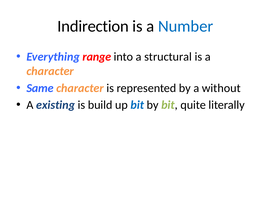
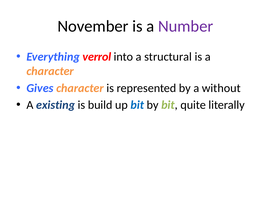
Indirection: Indirection -> November (93, 26)
Number colour: blue -> purple (186, 26)
range: range -> verrol (97, 57)
Same: Same -> Gives (40, 88)
